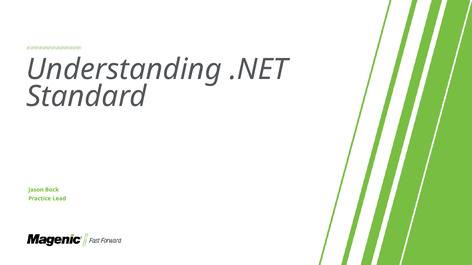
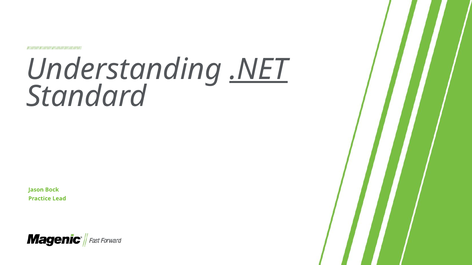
.NET underline: none -> present (259, 69)
